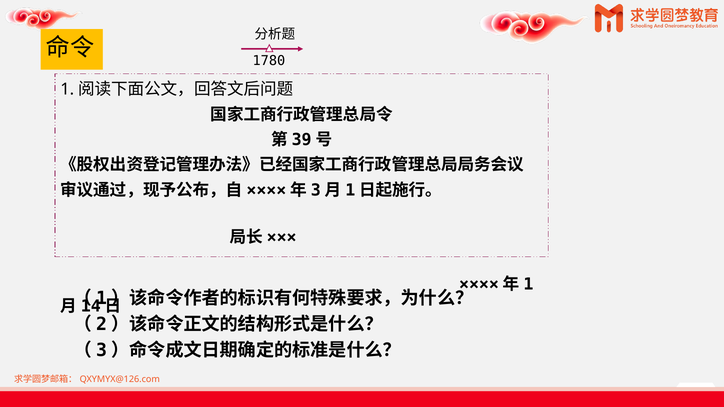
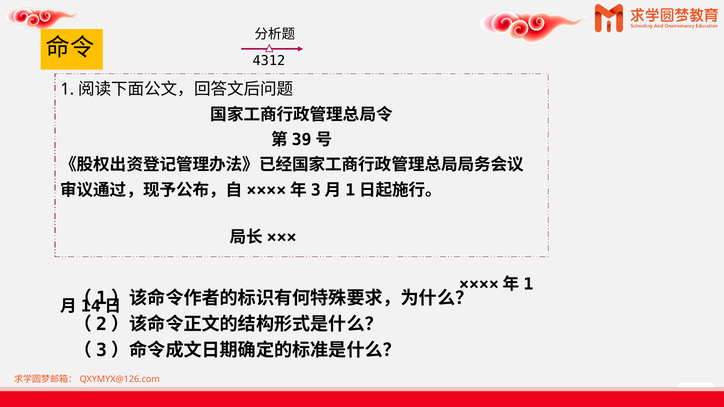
1780: 1780 -> 4312 (269, 61)
